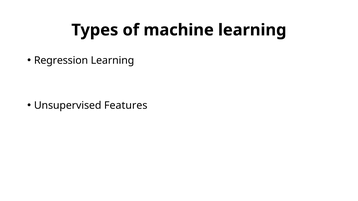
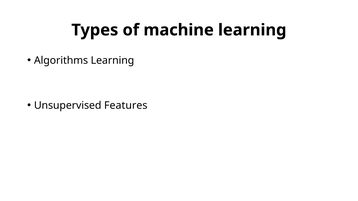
Regression: Regression -> Algorithms (61, 61)
